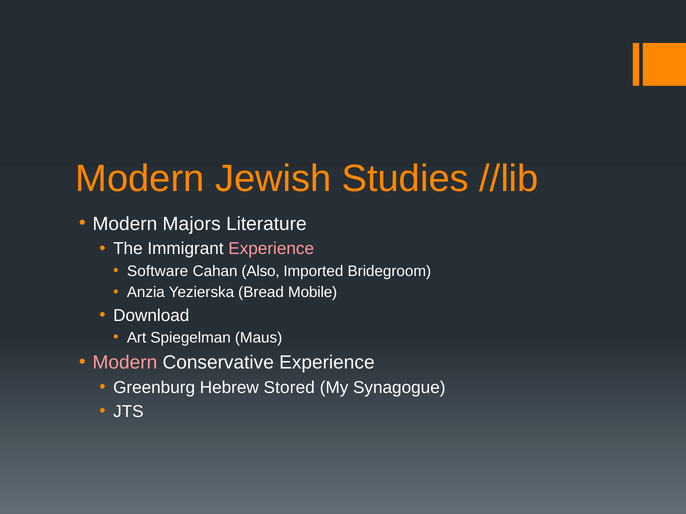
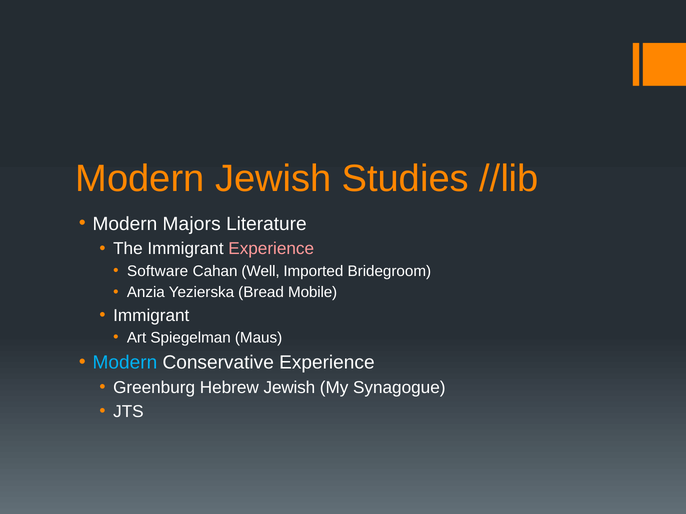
Also: Also -> Well (261, 271)
Download: Download -> Immigrant (151, 316)
Modern colour: pink -> light blue (125, 363)
Hebrew Stored: Stored -> Jewish (289, 388)
